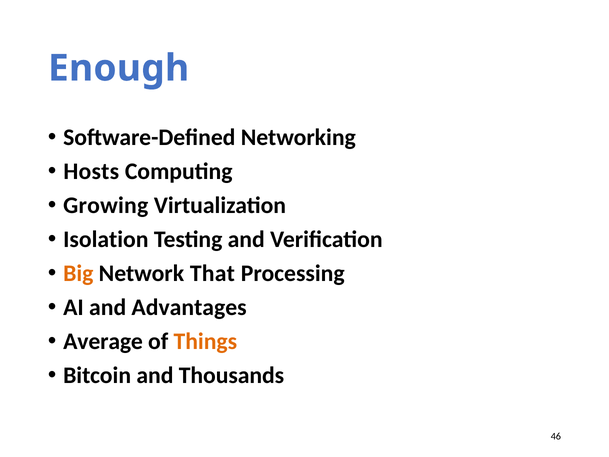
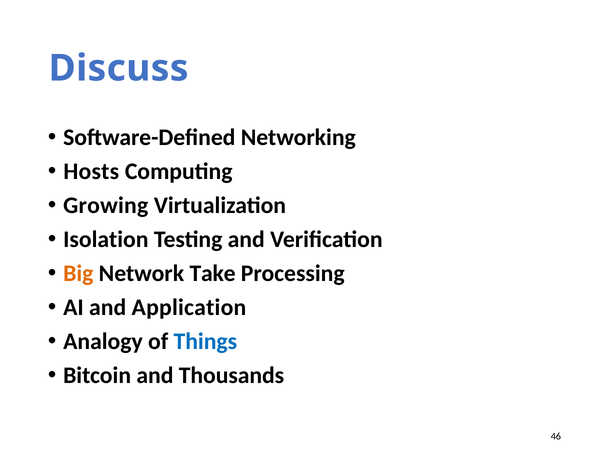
Enough: Enough -> Discuss (118, 68)
That: That -> Take (213, 273)
Advantages: Advantages -> Application (189, 307)
Average: Average -> Analogy (103, 341)
Things colour: orange -> blue (205, 341)
